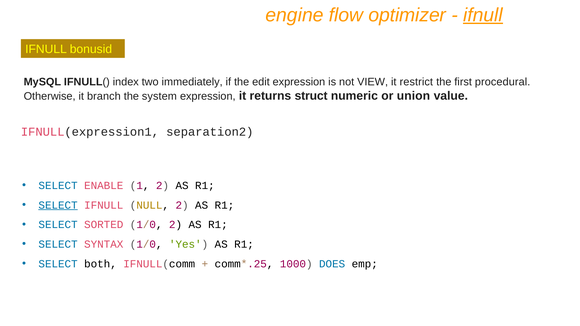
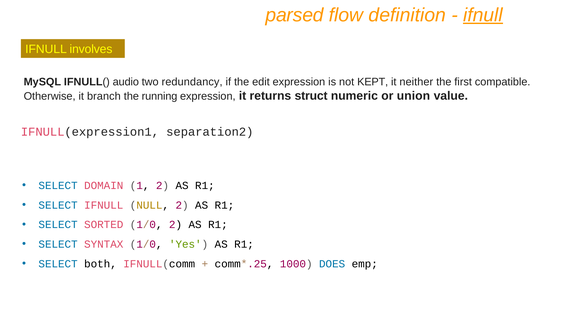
engine: engine -> parsed (295, 15)
optimizer: optimizer -> definition (407, 15)
bonusid: bonusid -> involves (91, 49)
index: index -> audio (126, 82)
immediately: immediately -> redundancy (192, 82)
VIEW: VIEW -> KEPT (373, 82)
restrict: restrict -> neither (416, 82)
procedural: procedural -> compatible (503, 82)
system: system -> running (160, 96)
ENABLE: ENABLE -> DOMAIN (104, 186)
SELECT underline: present -> none (58, 205)
